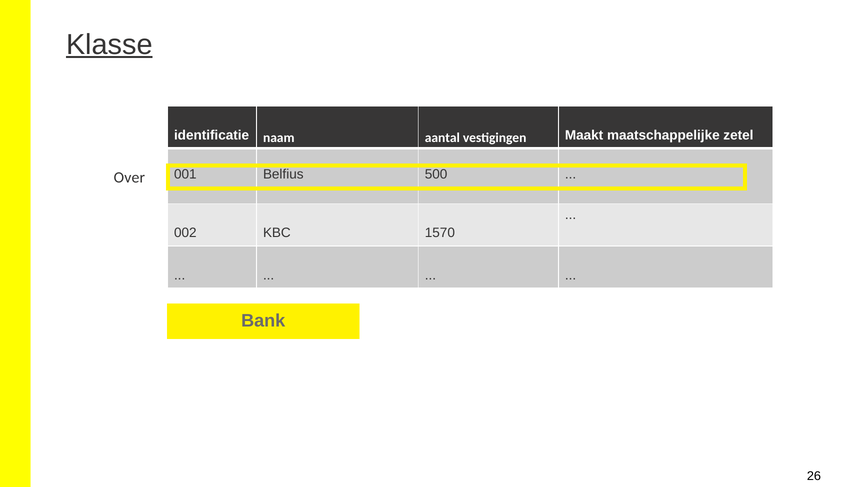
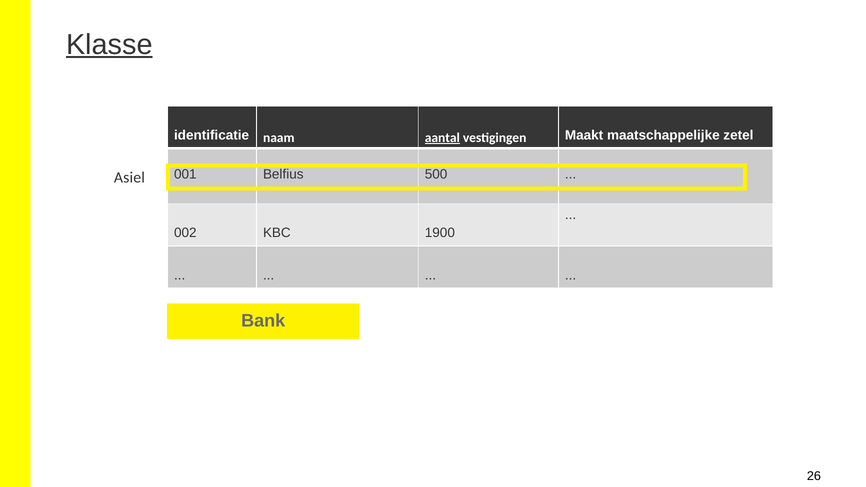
aantal underline: none -> present (442, 138)
Over: Over -> Asiel (129, 178)
1570: 1570 -> 1900 (440, 233)
